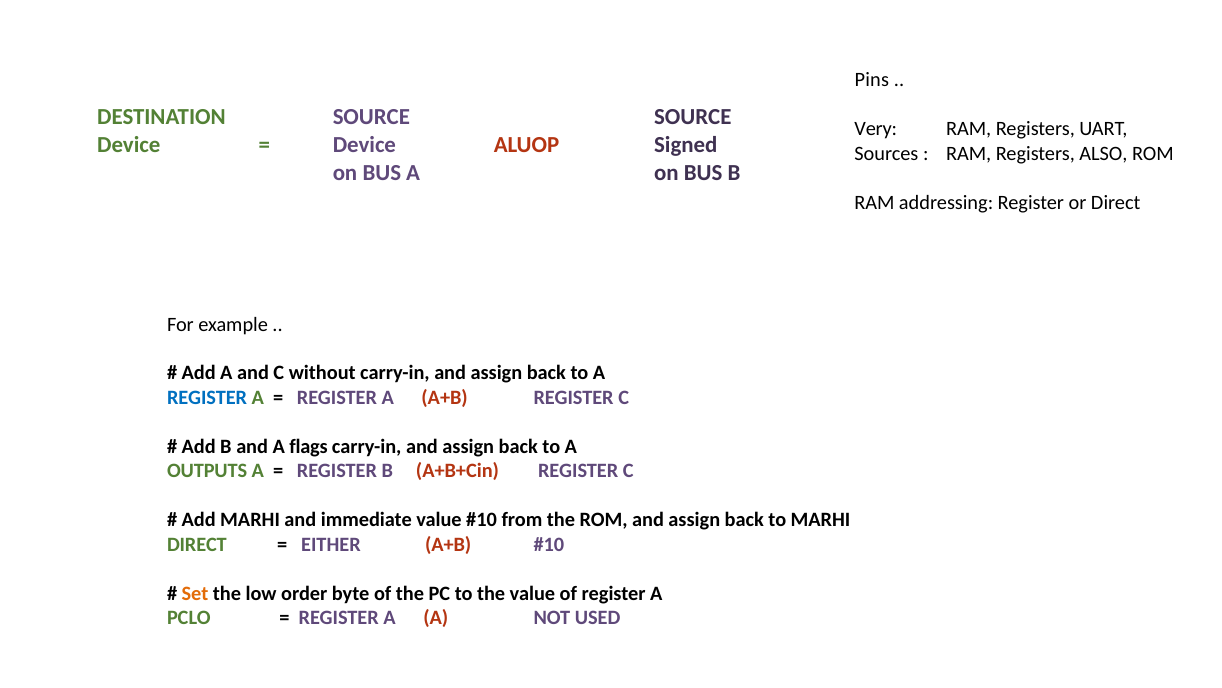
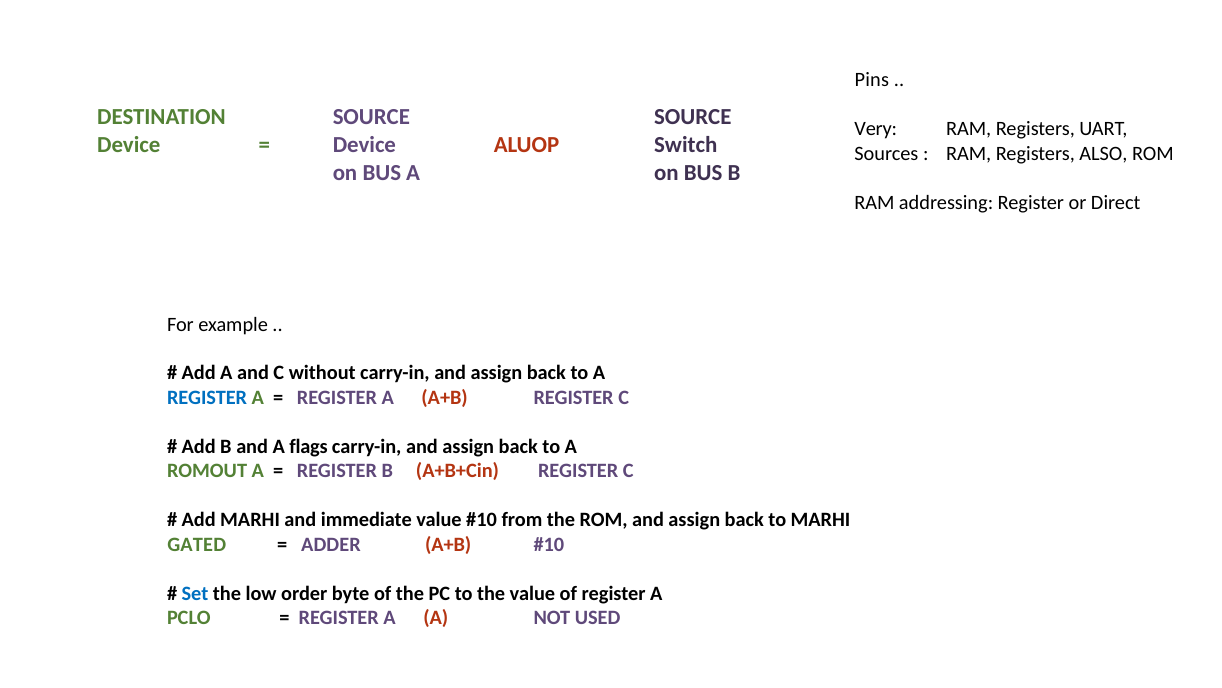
Signed: Signed -> Switch (686, 145)
OUTPUTS: OUTPUTS -> ROMOUT (207, 471)
DIRECT: DIRECT -> GATED (197, 544)
EITHER: EITHER -> ADDER (331, 544)
Set colour: orange -> blue (195, 593)
